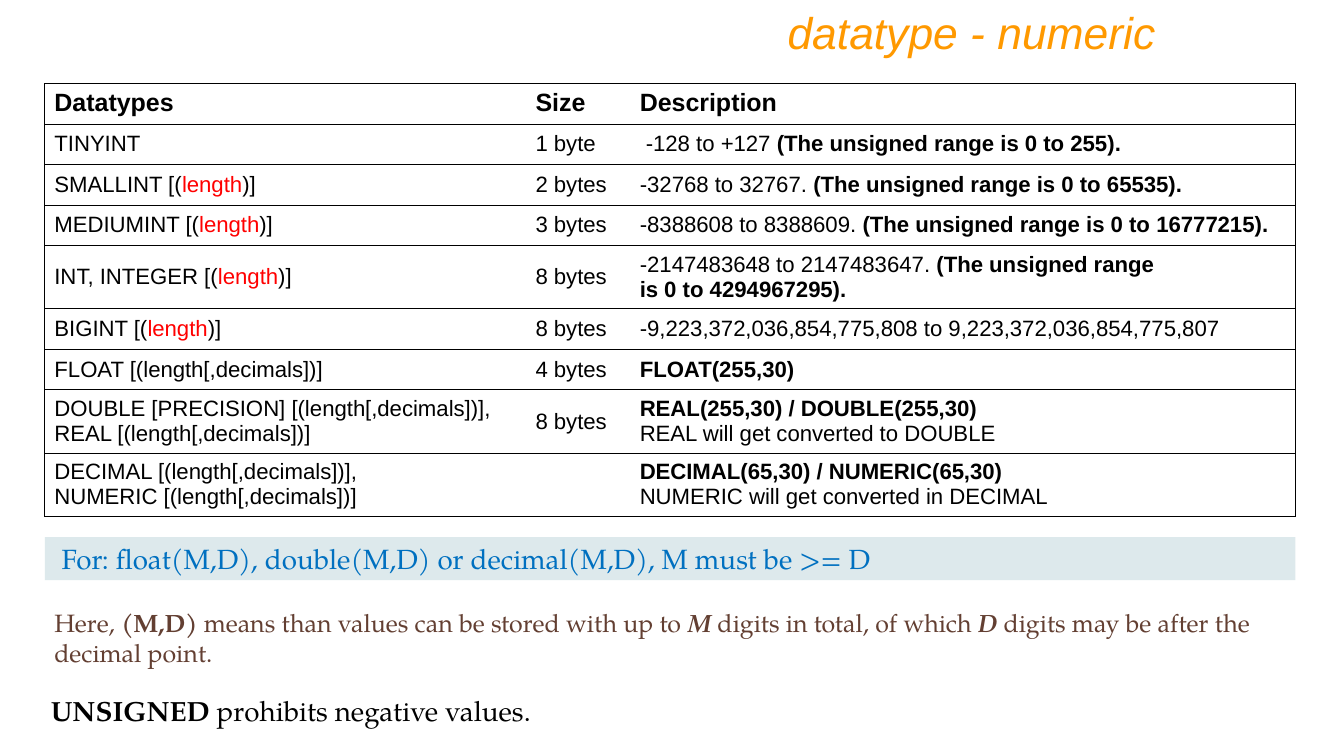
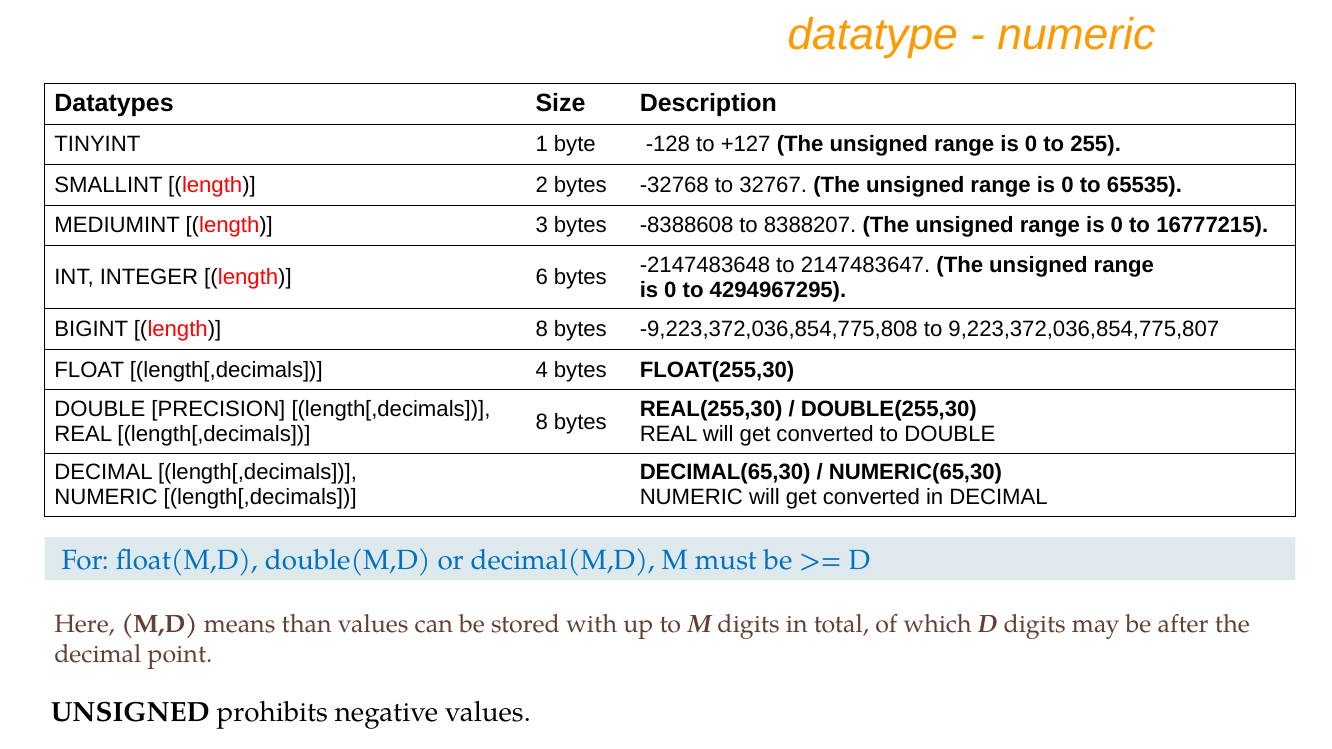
8388609: 8388609 -> 8388207 (810, 226)
INTEGER length 8: 8 -> 6 (542, 278)
